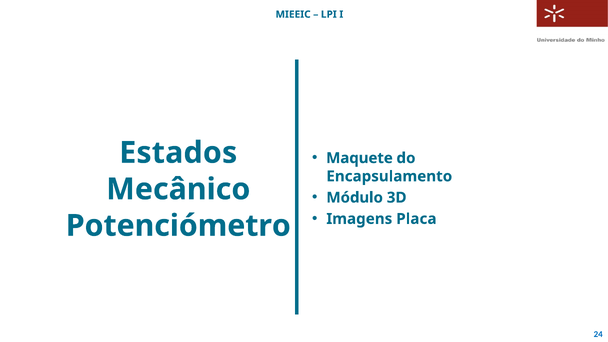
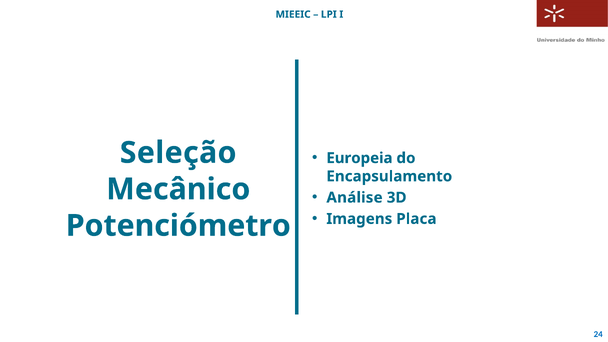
Estados: Estados -> Seleção (178, 153)
Maquete: Maquete -> Europeia (359, 158)
Módulo: Módulo -> Análise (355, 198)
